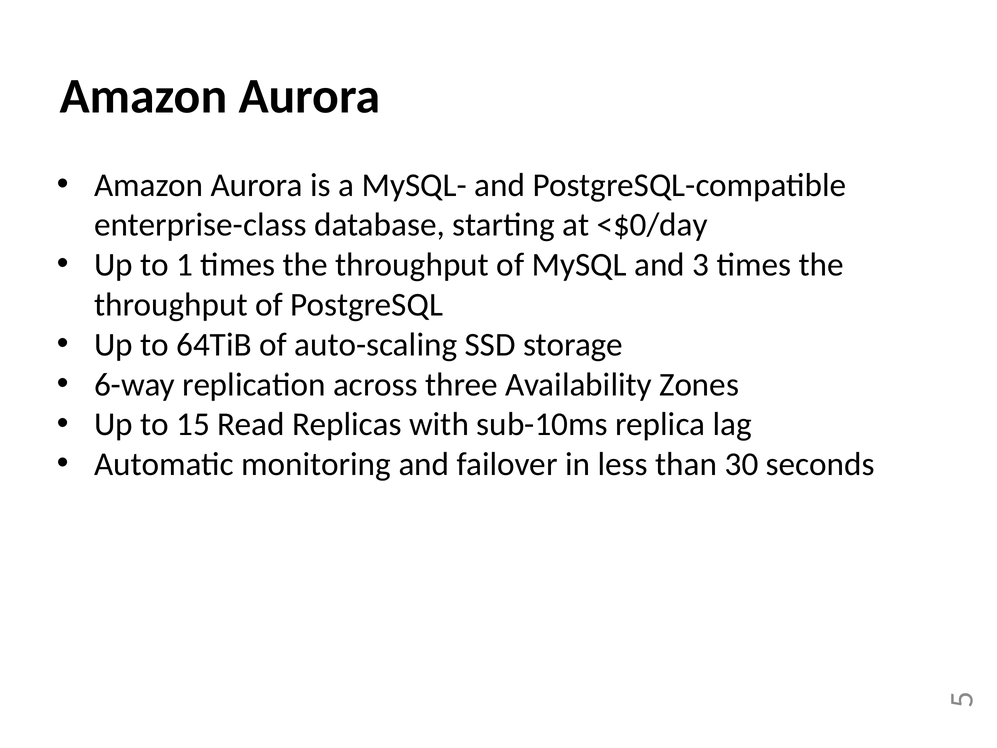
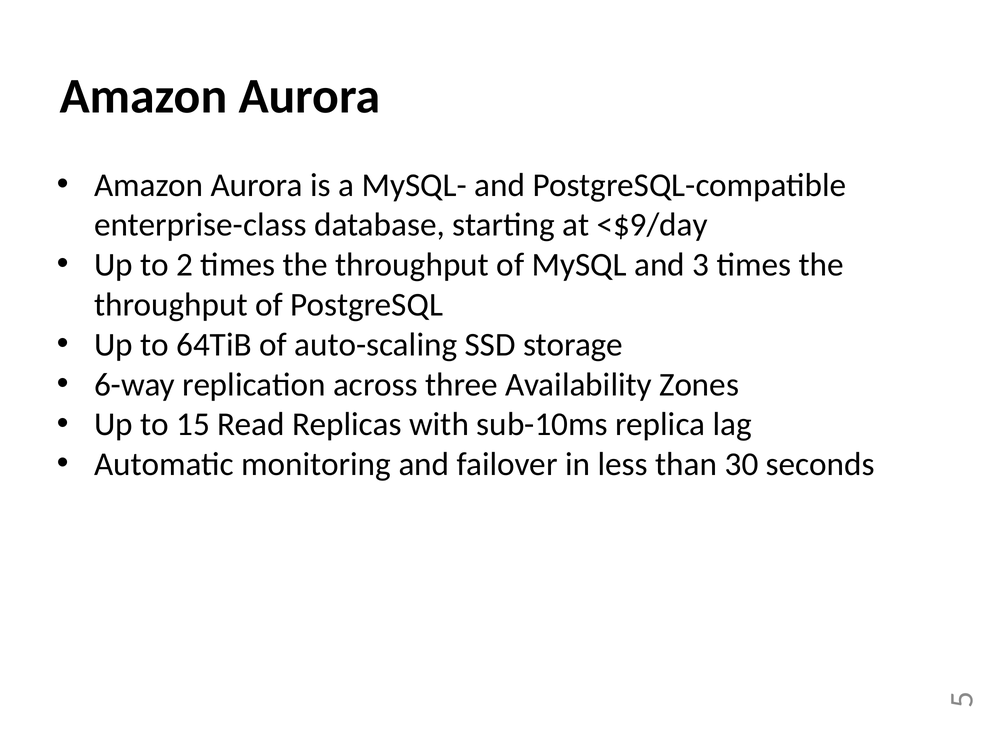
<$0/day: <$0/day -> <$9/day (652, 225)
1: 1 -> 2 (185, 265)
